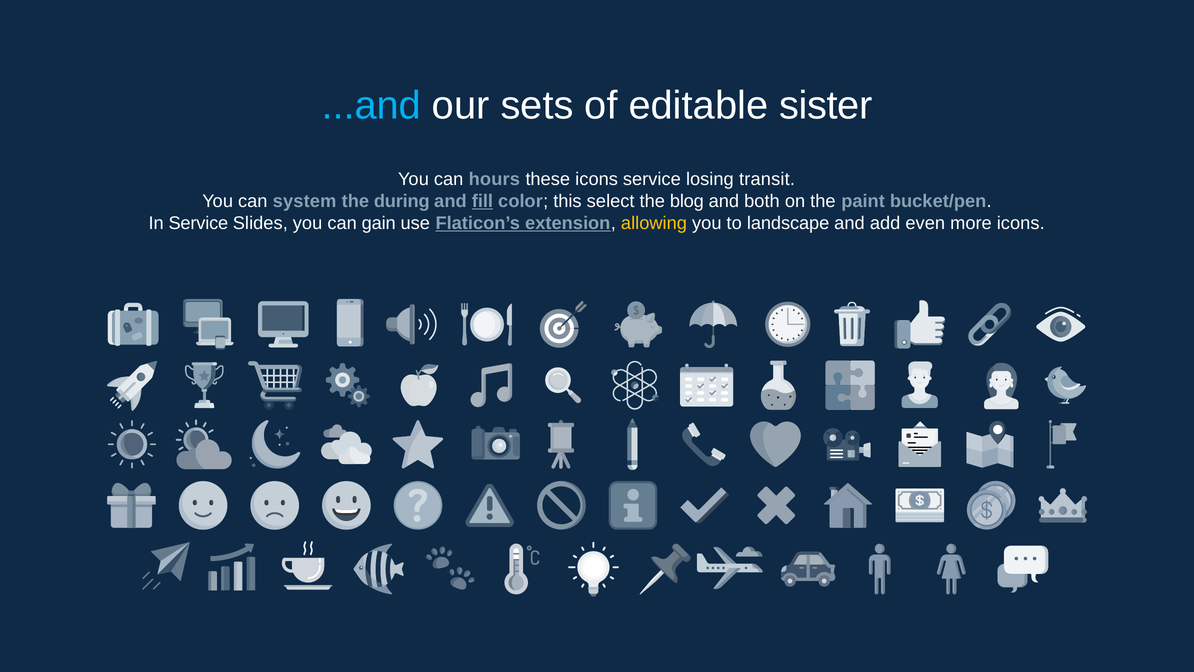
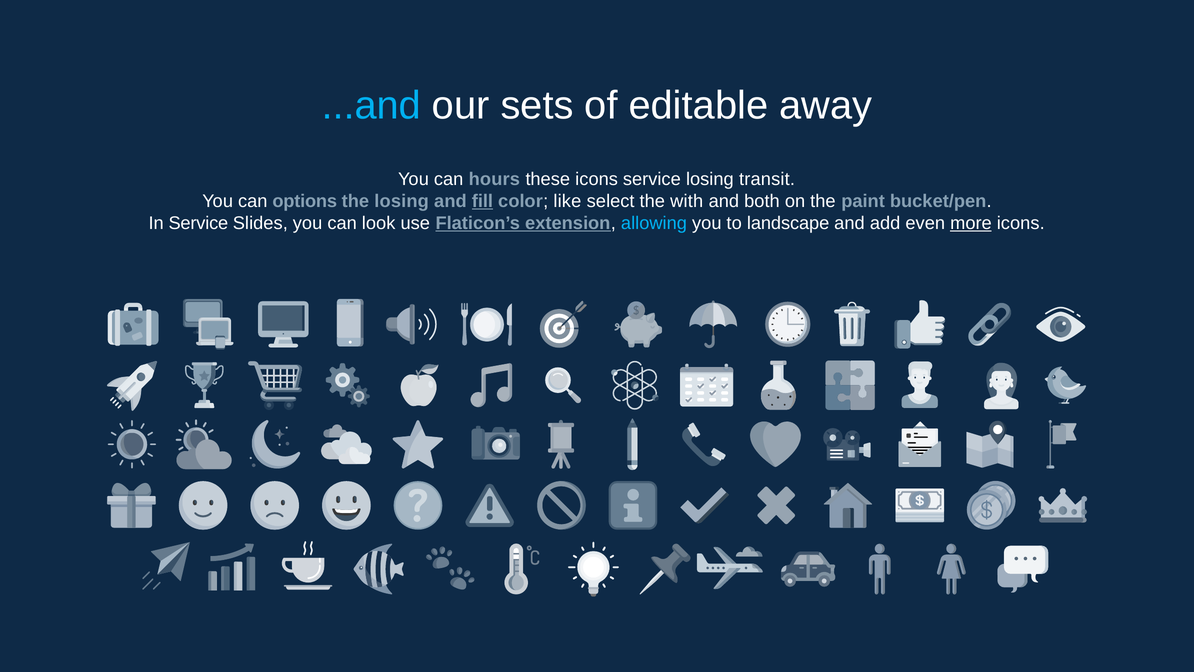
sister: sister -> away (826, 105)
system: system -> options (305, 201)
the during: during -> losing (402, 201)
this: this -> like (567, 201)
blog: blog -> with (687, 201)
gain: gain -> look (379, 223)
allowing colour: yellow -> light blue (654, 223)
more underline: none -> present (971, 223)
